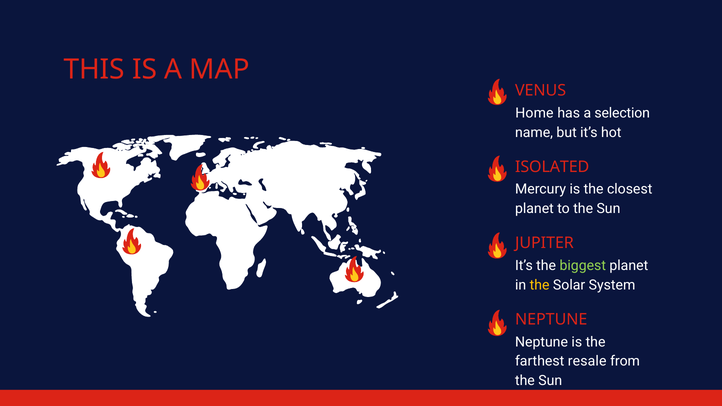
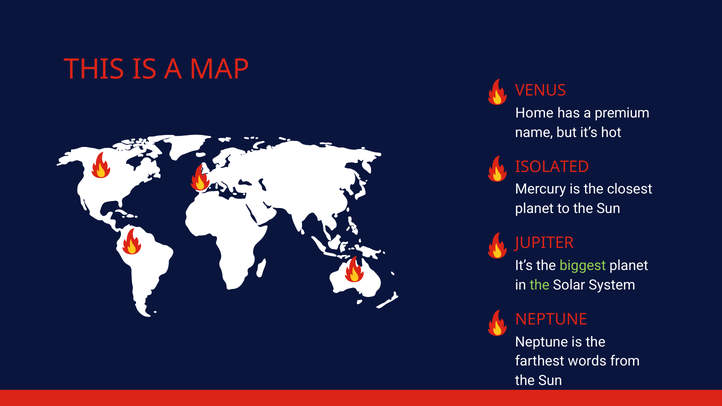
selection: selection -> premium (622, 113)
the colour: yellow -> light green (540, 285)
resale: resale -> words (587, 361)
